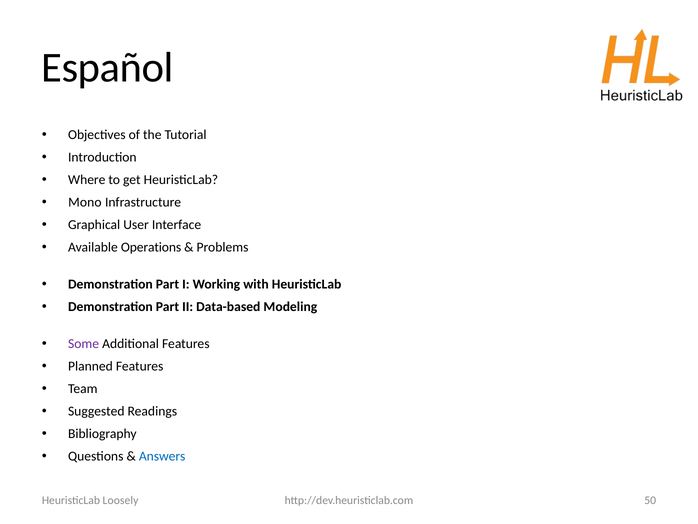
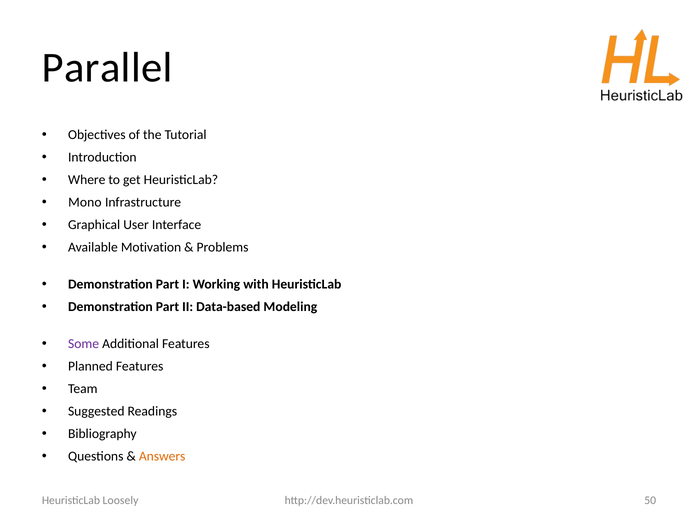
Español: Español -> Parallel (107, 68)
Operations: Operations -> Motivation (151, 247)
Answers colour: blue -> orange (162, 456)
